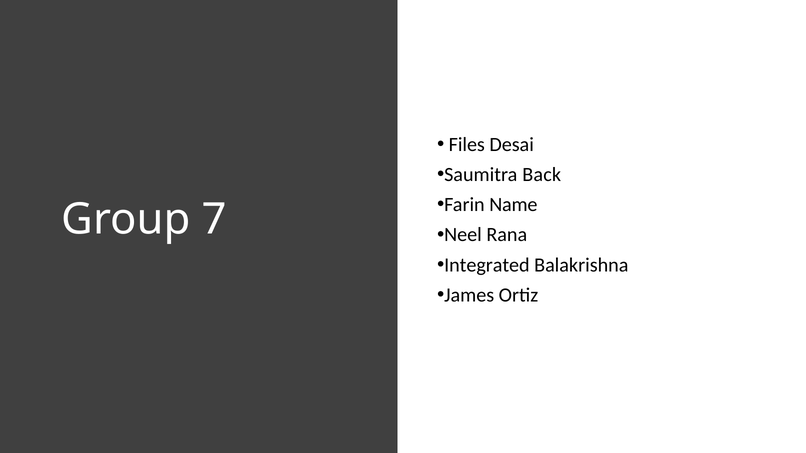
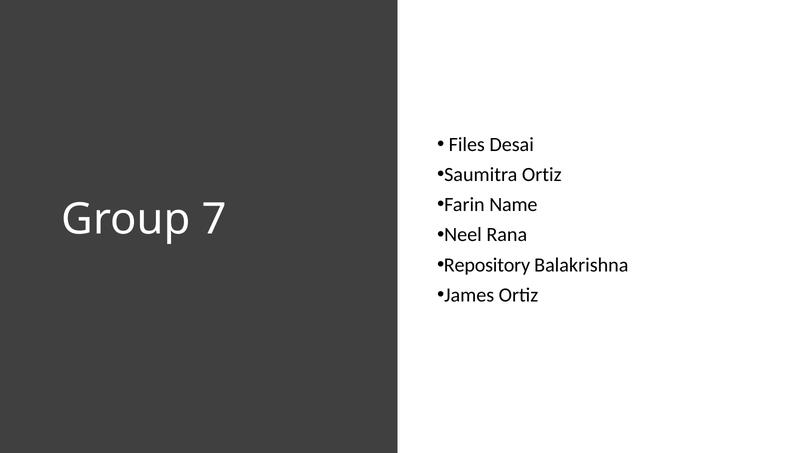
Saumitra Back: Back -> Ortiz (542, 175)
Integrated: Integrated -> Repository (487, 265)
